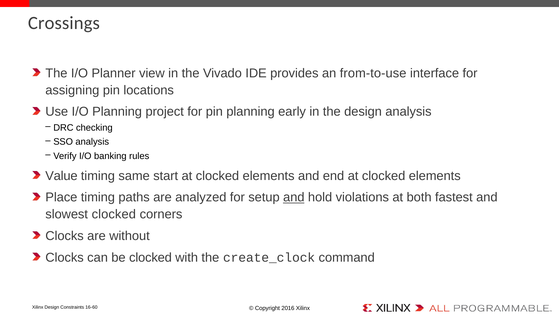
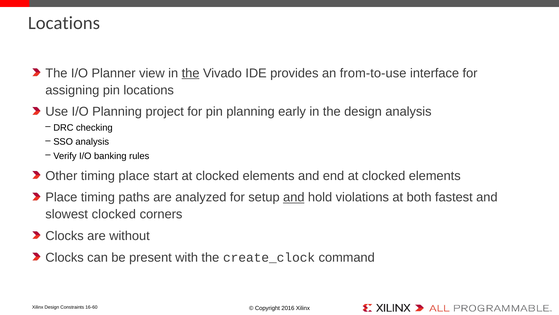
Crossings: Crossings -> Locations (64, 23)
the underline: none -> present (191, 73)
Value: Value -> Other (61, 176)
timing same: same -> place (134, 176)
be clocked: clocked -> present (150, 257)
